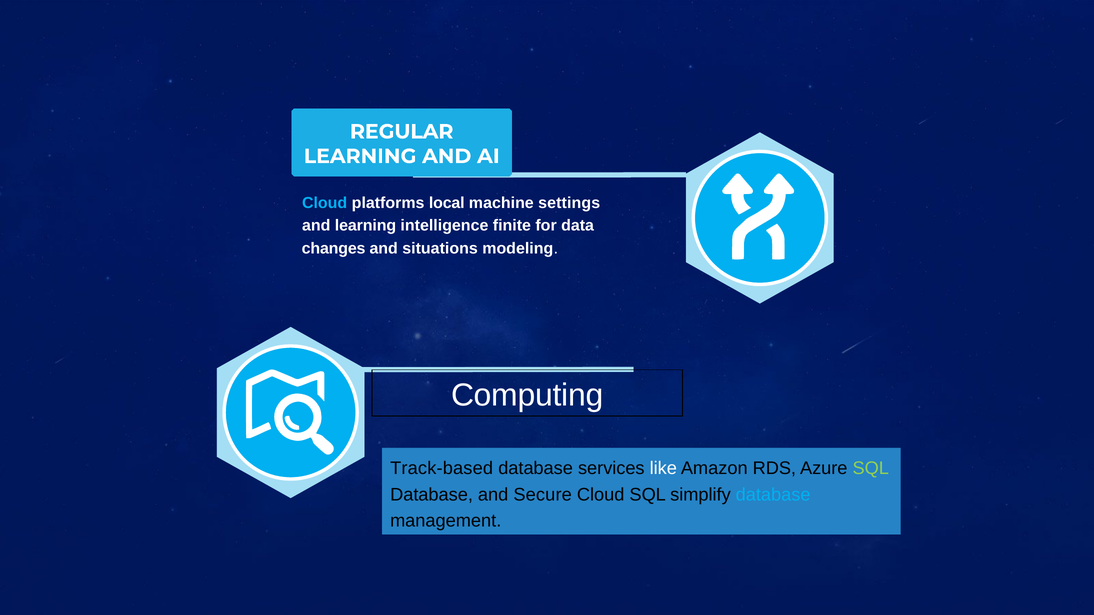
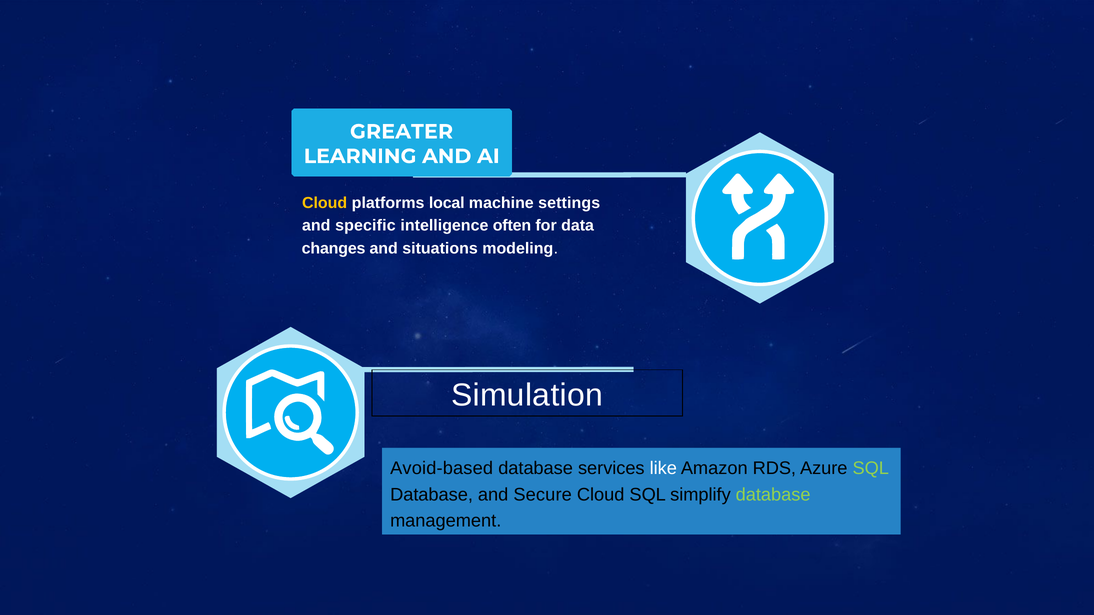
REGULAR: REGULAR -> GREATER (402, 132)
Cloud colour: light blue -> yellow (325, 203)
and learning: learning -> specific (365, 226)
finite: finite -> often (512, 226)
Computing: Computing -> Simulation (527, 395)
Track-based: Track-based -> Avoid-based (442, 469)
database colour: light blue -> light green (773, 495)
